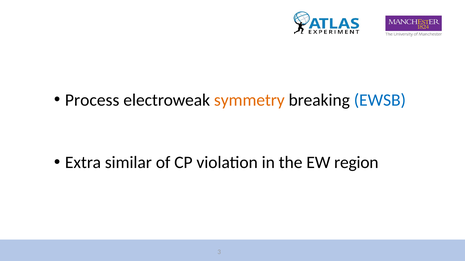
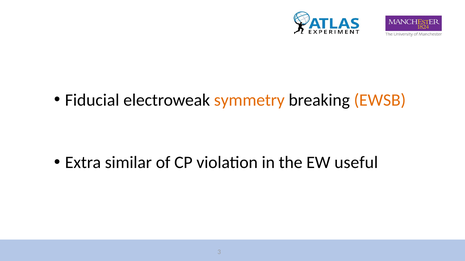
Process: Process -> Fiducial (92, 100)
EWSB colour: blue -> orange (380, 100)
region: region -> useful (356, 163)
